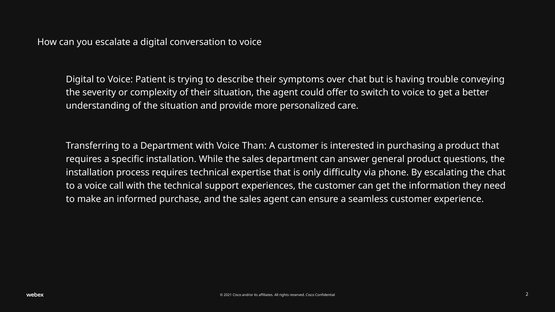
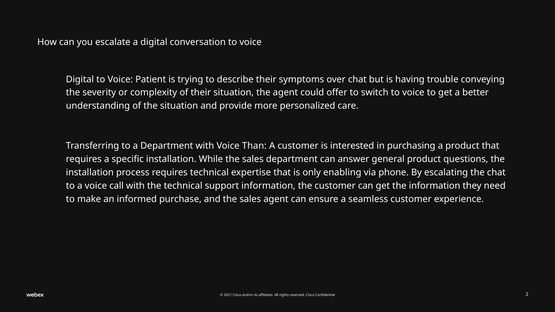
difficulty: difficulty -> enabling (342, 172)
support experiences: experiences -> information (268, 186)
